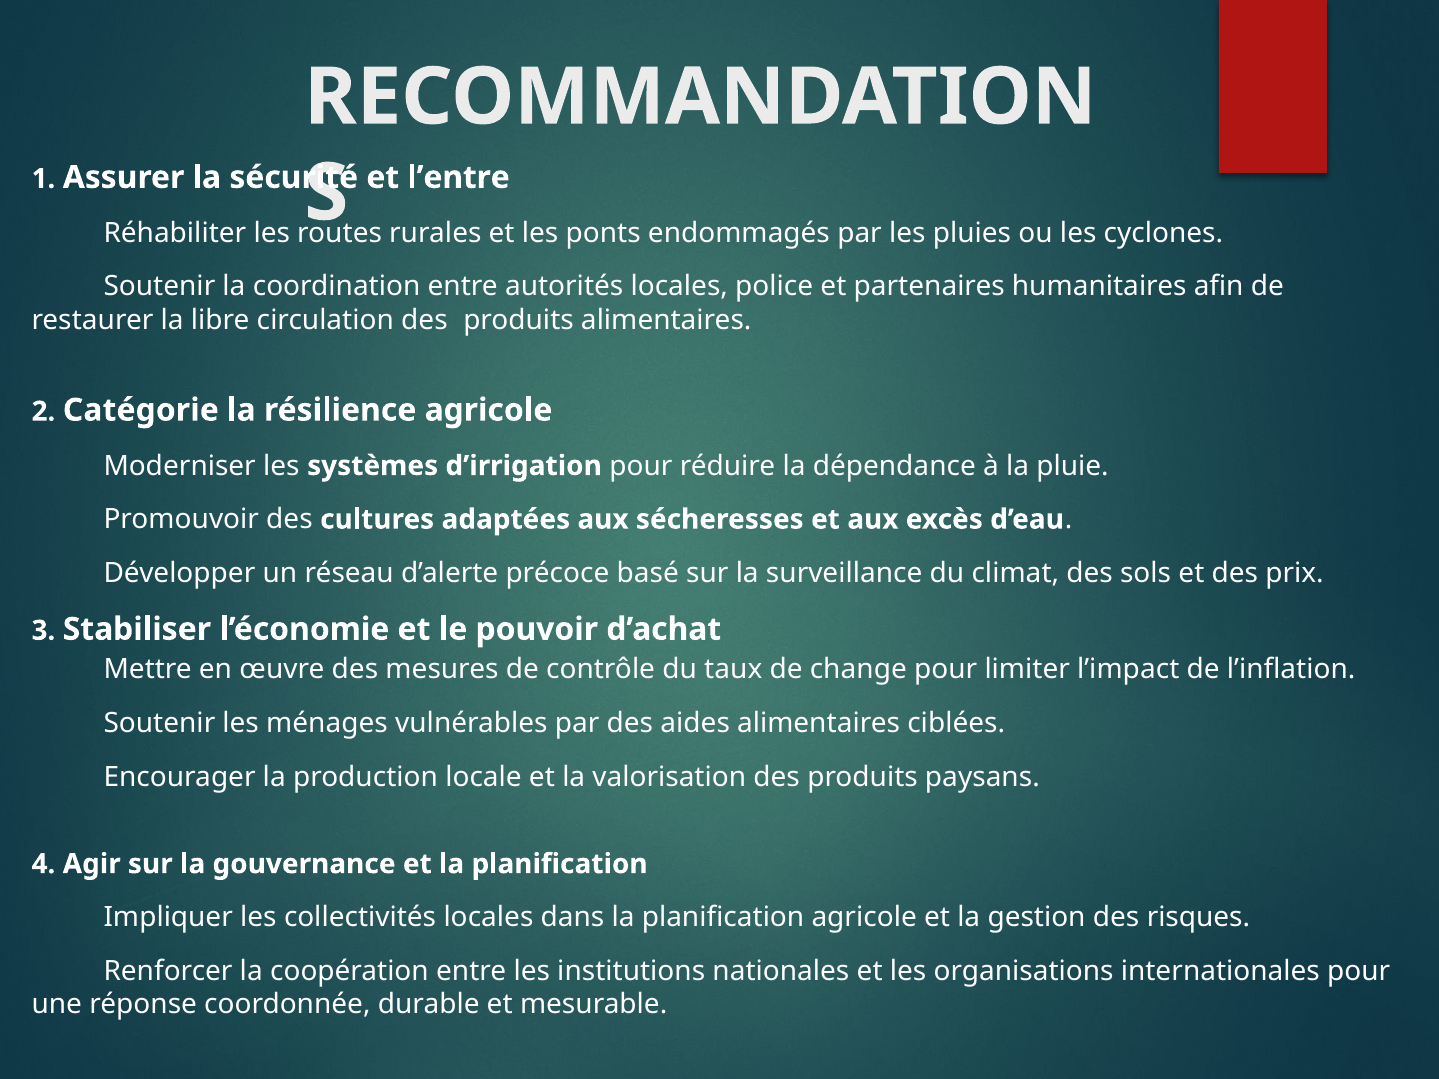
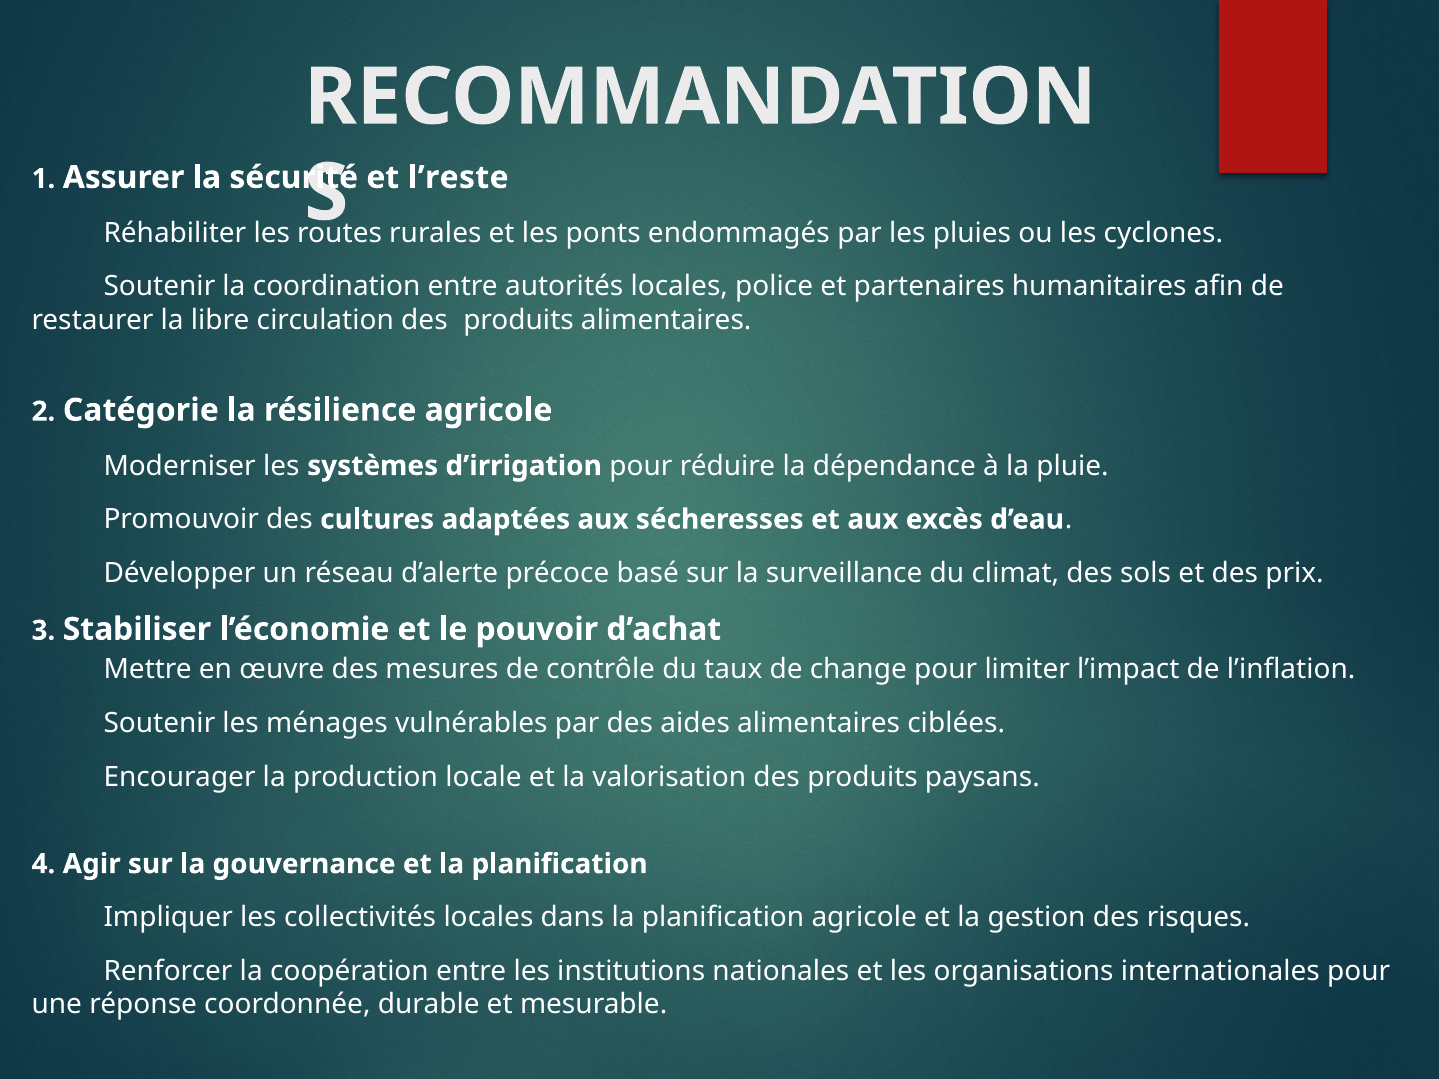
l’entre: l’entre -> l’reste (458, 177)
